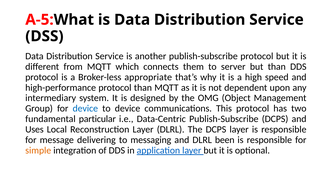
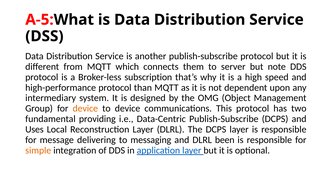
but than: than -> note (277, 67)
appropriate: appropriate -> subscription (148, 77)
device colour: blue -> orange (85, 108)
particular: particular -> providing (97, 119)
